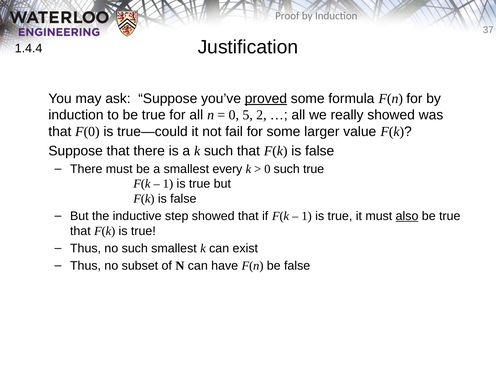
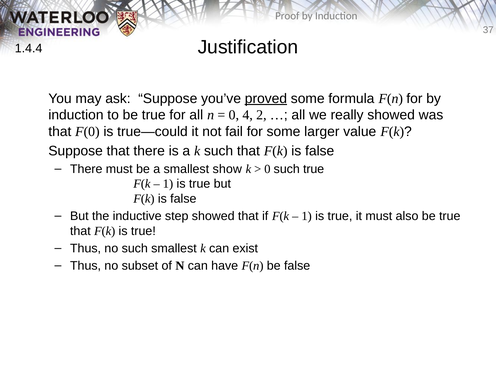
5: 5 -> 4 (248, 115)
every: every -> show (227, 169)
also underline: present -> none (407, 216)
